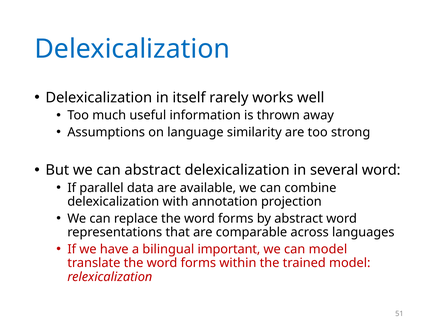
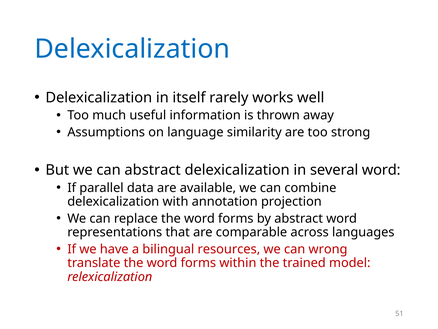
important: important -> resources (229, 249)
can model: model -> wrong (328, 249)
